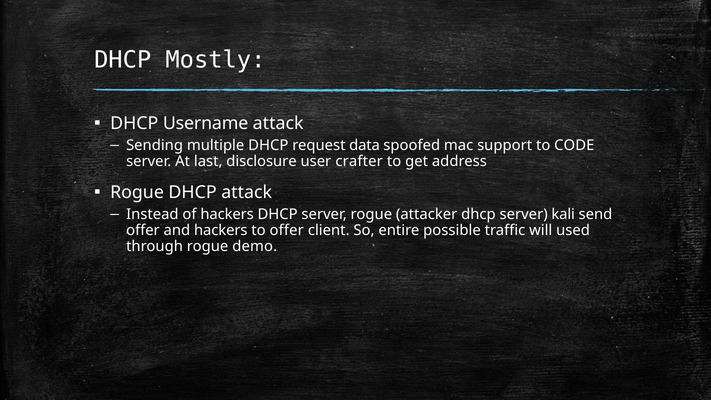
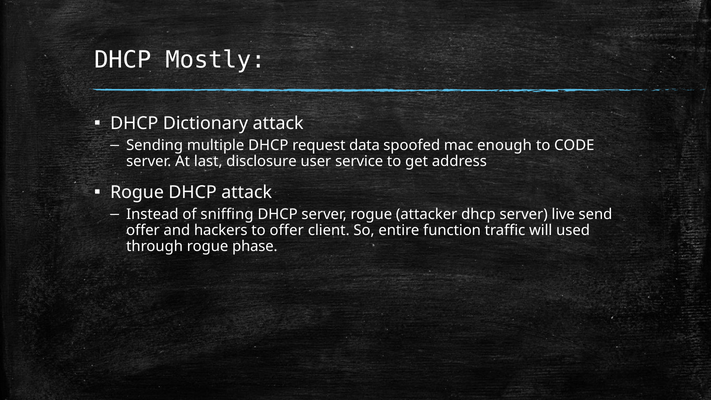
Username: Username -> Dictionary (206, 123)
support: support -> enough (505, 145)
crafter: crafter -> service (359, 161)
of hackers: hackers -> sniffing (227, 214)
kali: kali -> live (563, 214)
possible: possible -> function (452, 230)
demo: demo -> phase (255, 246)
